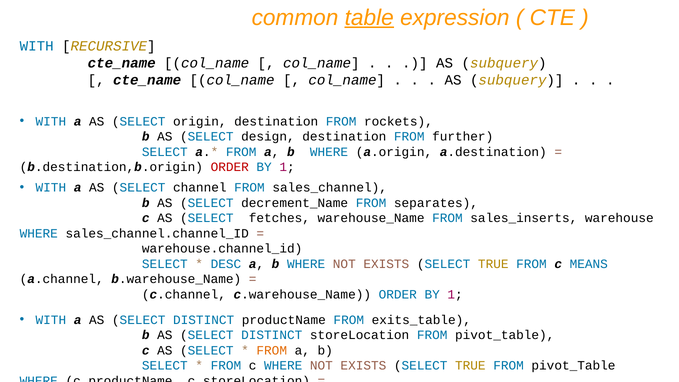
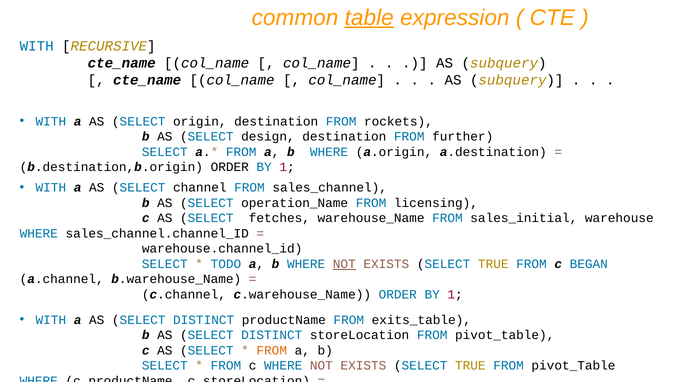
ORDER colour: red -> black (230, 167)
decrement_Name: decrement_Name -> operation_Name (295, 203)
separates: separates -> licensing (436, 203)
sales_inserts: sales_inserts -> sales_initial (524, 218)
DESC: DESC -> TODO (226, 264)
NOT underline: none -> present (344, 264)
MEANS: MEANS -> BEGAN (589, 264)
